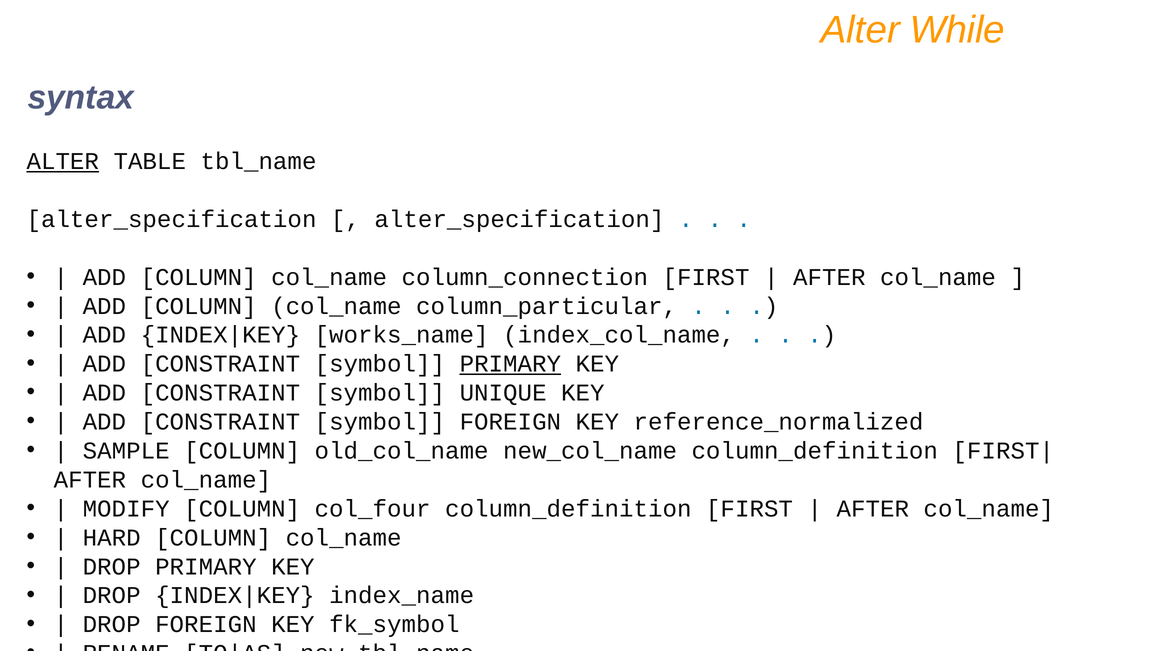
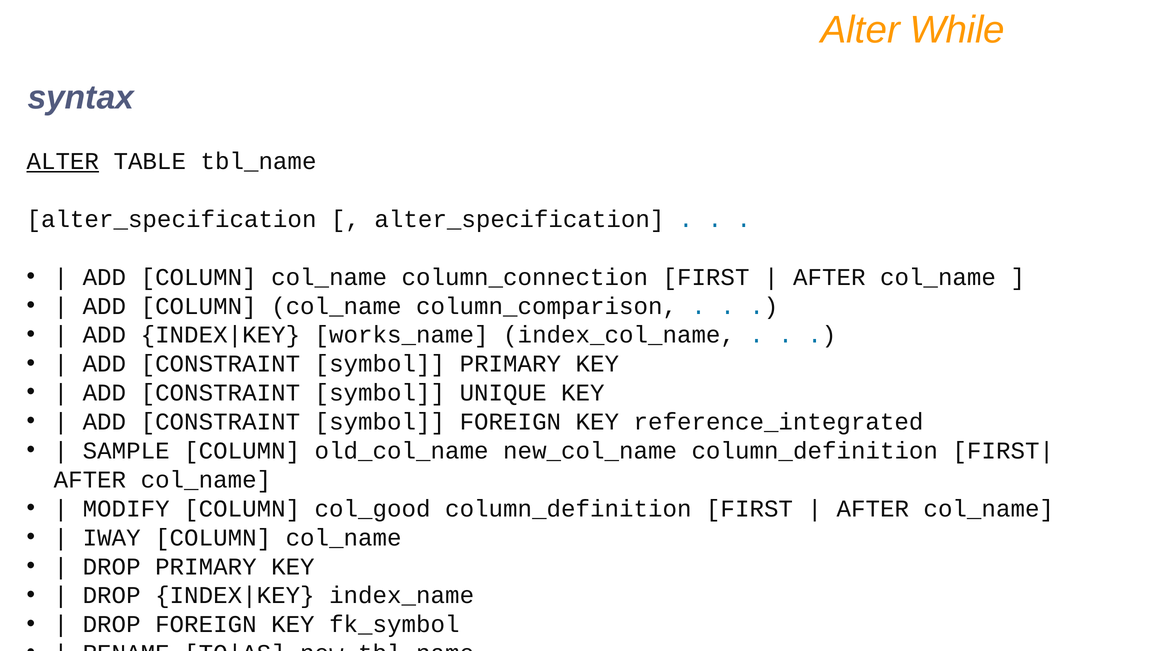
column_particular: column_particular -> column_comparison (547, 306)
PRIMARY underline: present -> none (510, 364)
reference_normalized: reference_normalized -> reference_integrated (778, 422)
col_four: col_four -> col_good (373, 509)
HARD: HARD -> IWAY (112, 537)
